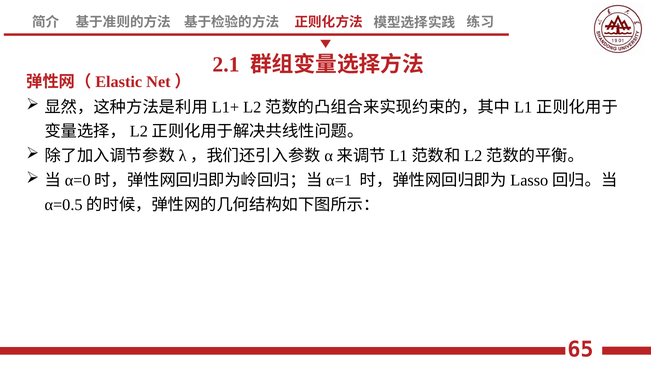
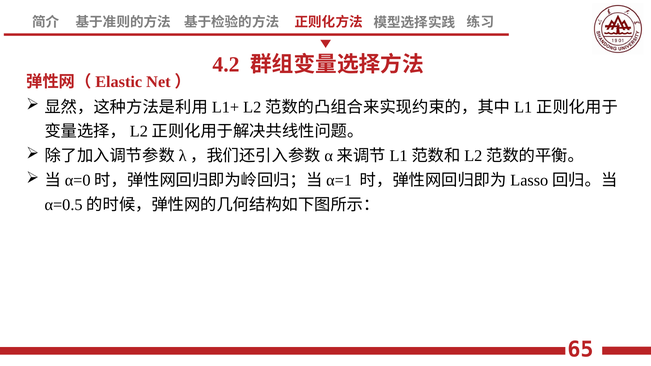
2.1: 2.1 -> 4.2 (226, 65)
